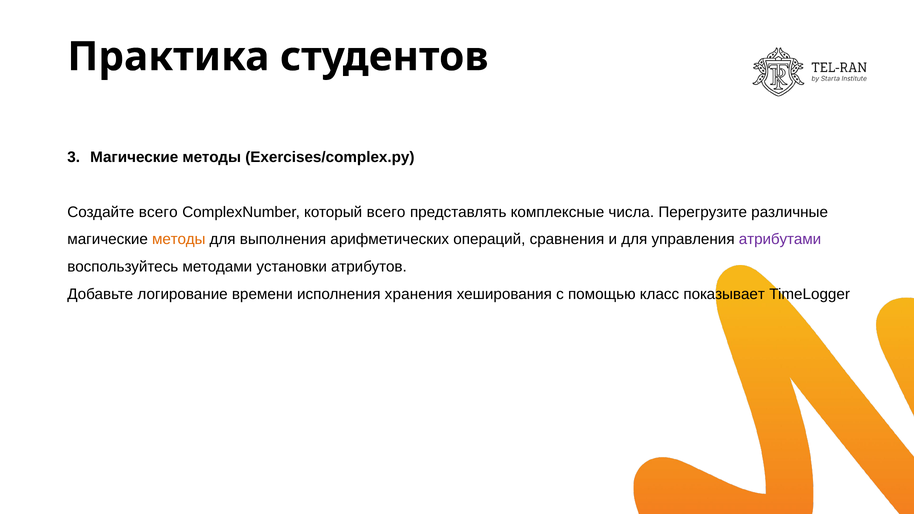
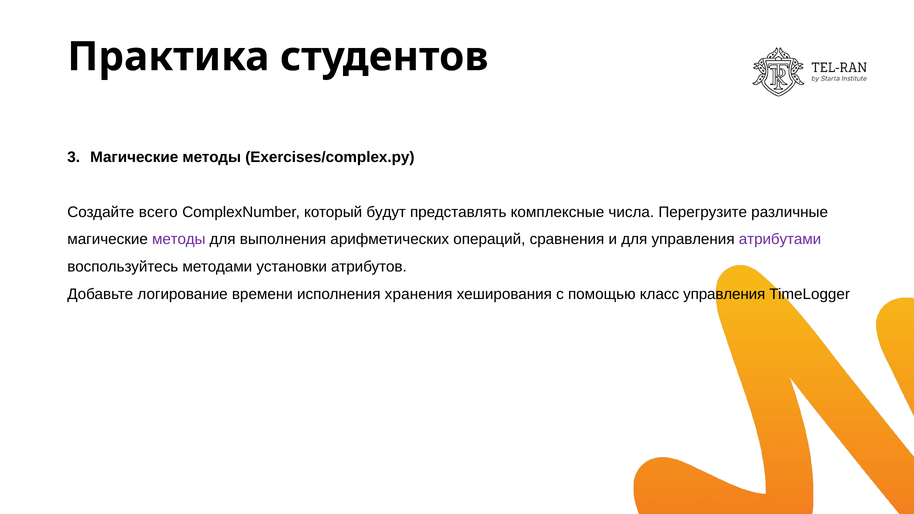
который всего: всего -> будут (386, 212)
методы colour: orange -> purple (179, 239)
класс показывает: показывает -> управления (724, 294)
